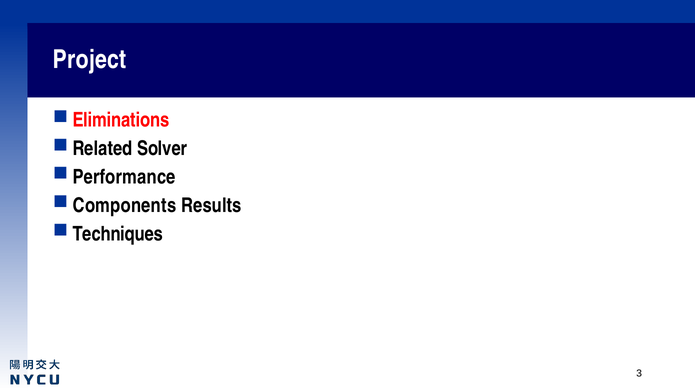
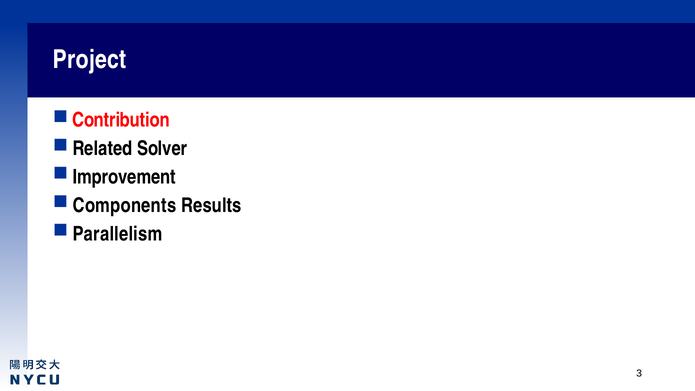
Eliminations: Eliminations -> Contribution (121, 120)
Performance: Performance -> Improvement (124, 177)
Techniques: Techniques -> Parallelism (118, 234)
